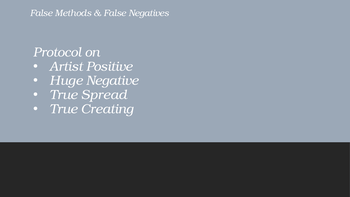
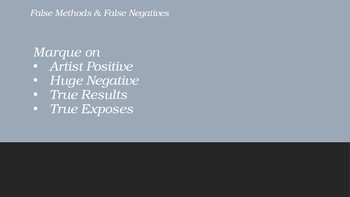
Protocol: Protocol -> Marque (57, 52)
Spread: Spread -> Results (104, 95)
Creating: Creating -> Exposes (107, 109)
